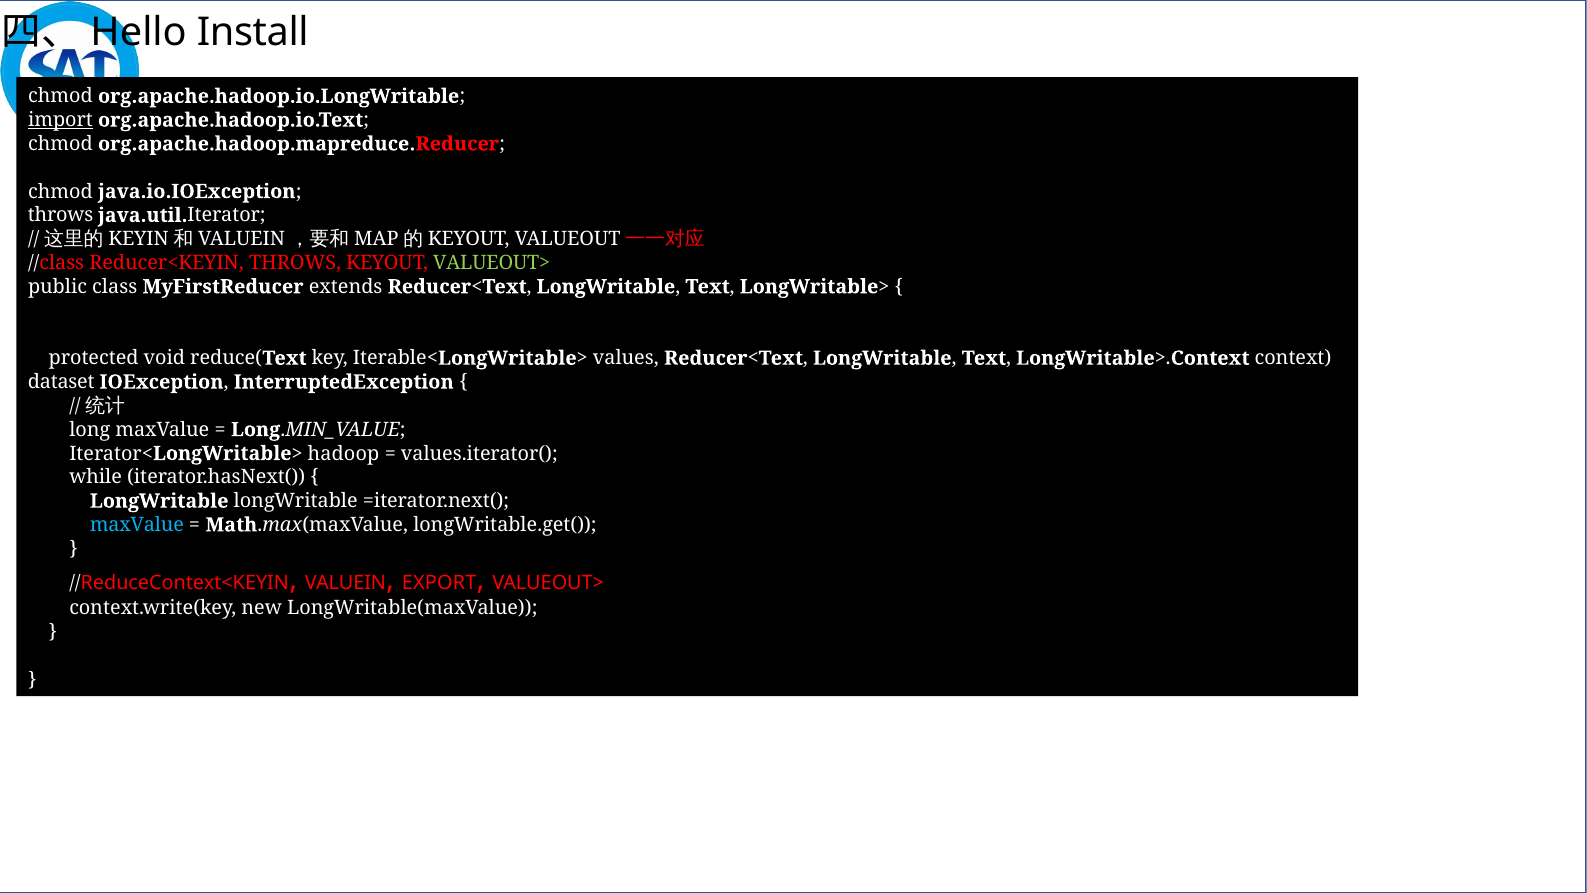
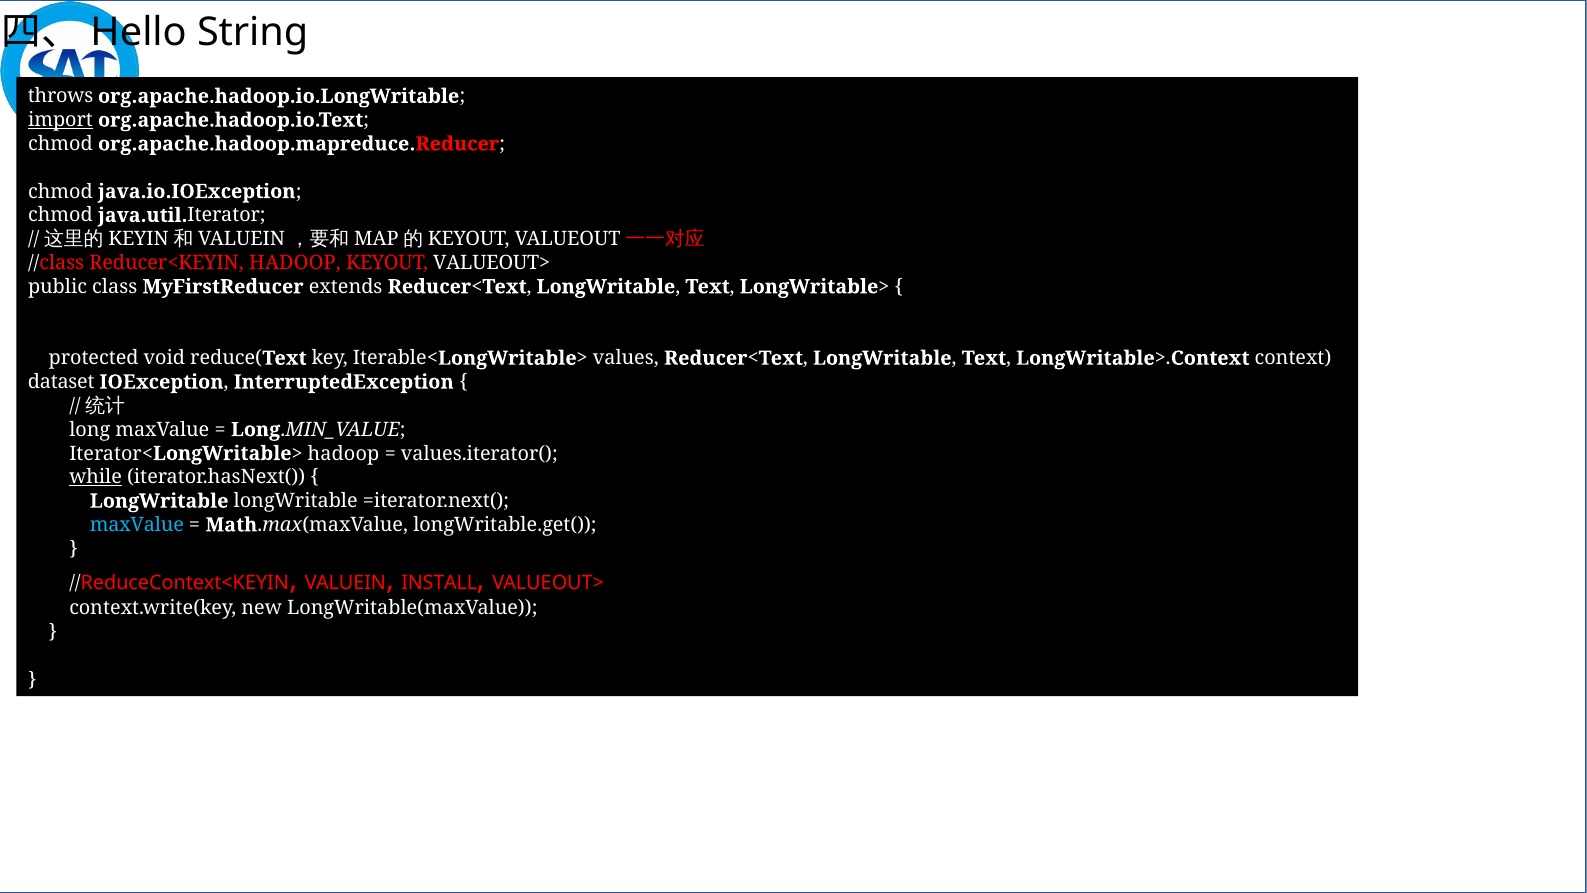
Install: Install -> String (253, 32)
chmod: chmod -> throws (61, 96)
throws: throws -> chmod (60, 215)
Reducer<KEYIN THROWS: THROWS -> HADOOP (295, 263)
VALUEOUT> colour: light green -> white (492, 263)
while underline: none -> present (96, 477)
EXPORT: EXPORT -> INSTALL (439, 582)
